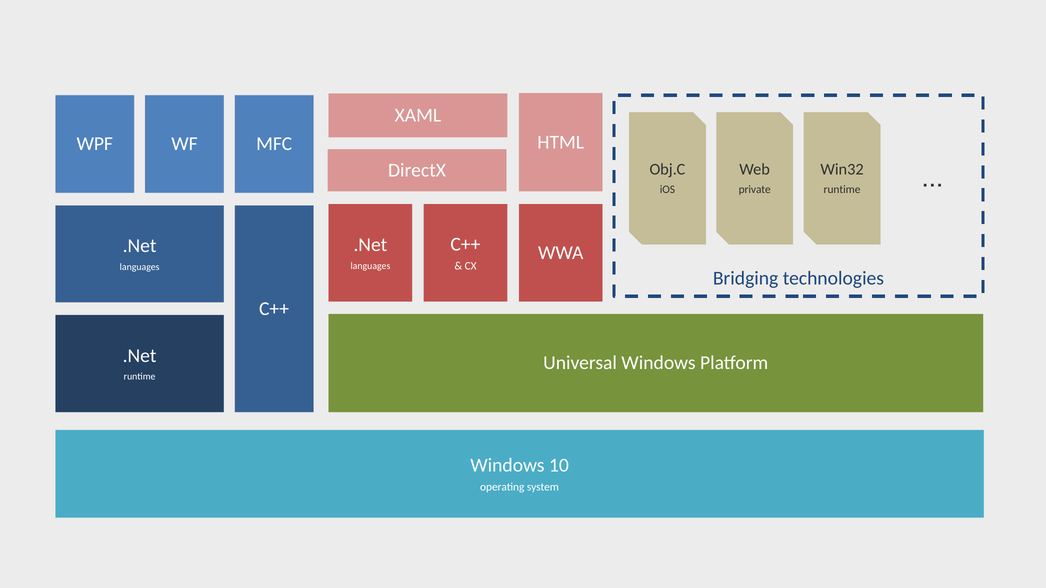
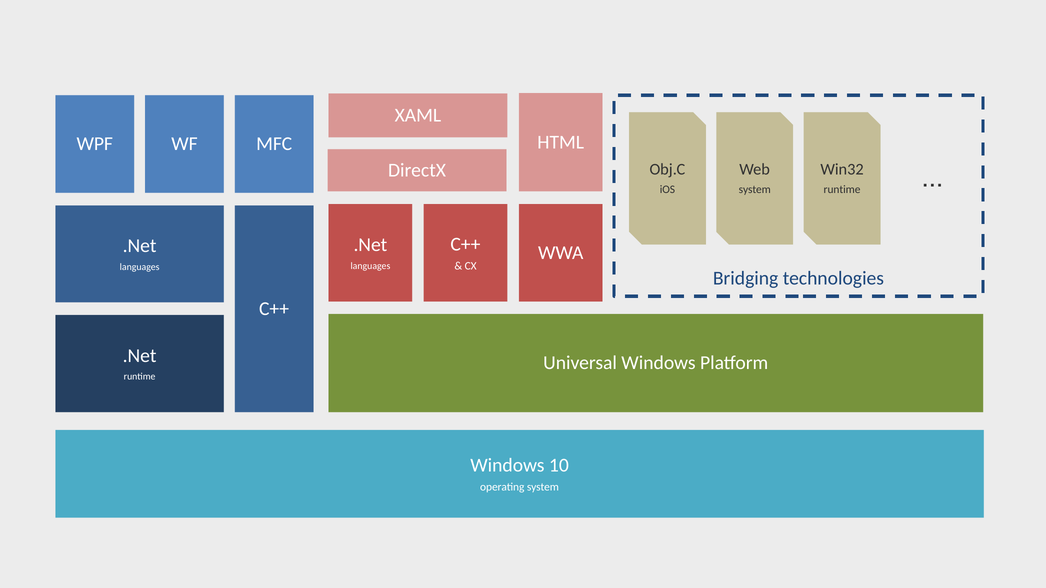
private: private -> system (755, 190)
